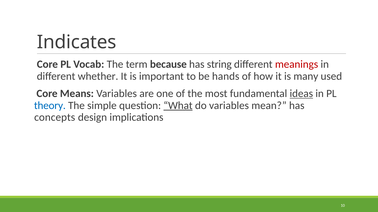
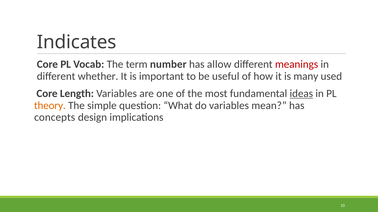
because: because -> number (168, 65)
string: string -> allow (219, 65)
hands: hands -> useful (226, 76)
Means: Means -> Length (77, 94)
theory colour: blue -> orange (50, 106)
What underline: present -> none (178, 106)
